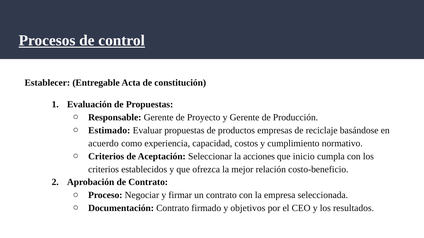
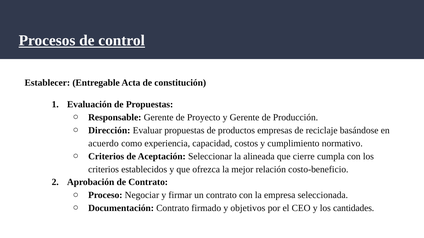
Estimado: Estimado -> Dirección (109, 131)
acciones: acciones -> alineada (259, 157)
inicio: inicio -> cierre (304, 157)
resultados: resultados -> cantidades (354, 209)
